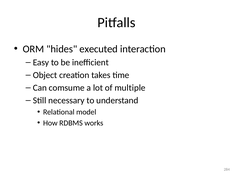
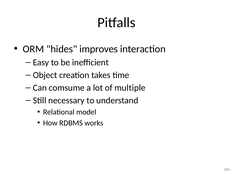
executed: executed -> improves (99, 49)
